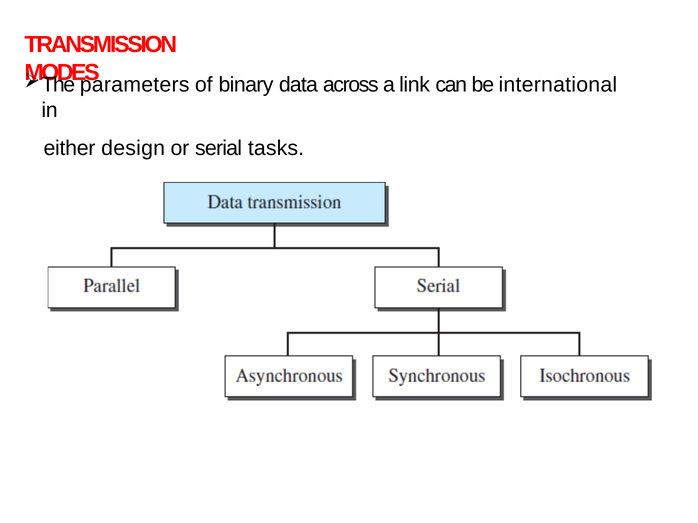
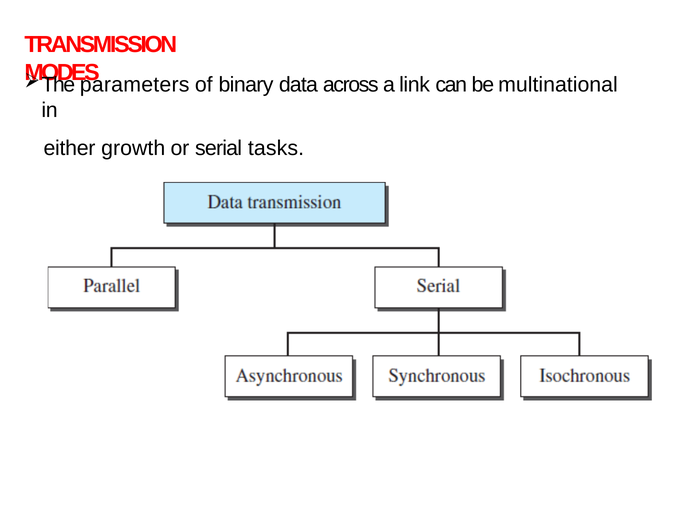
international: international -> multinational (558, 85)
design: design -> growth (133, 149)
